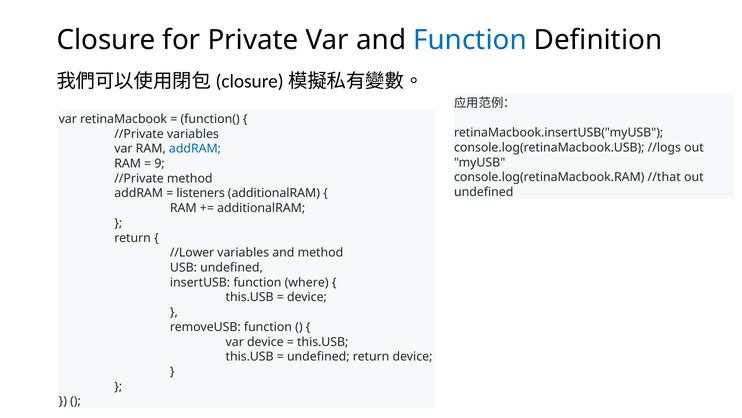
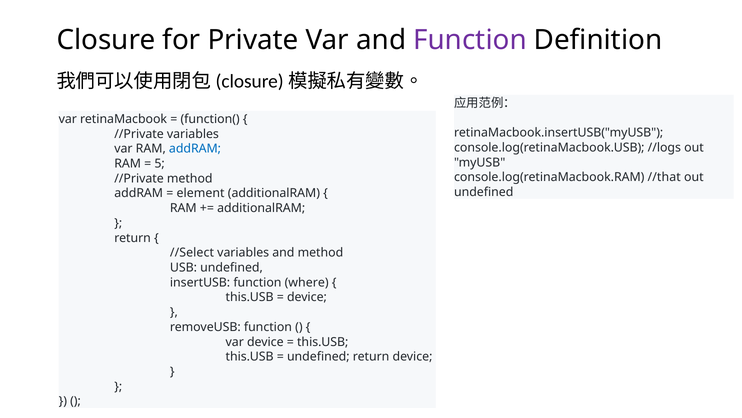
Function colour: blue -> purple (470, 40)
9: 9 -> 5 (160, 163)
listeners: listeners -> element (201, 193)
//Lower: //Lower -> //Select (192, 252)
